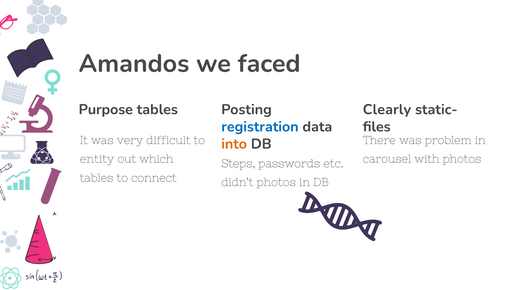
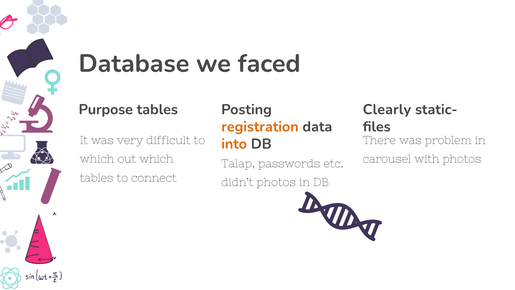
Amandos: Amandos -> Database (134, 63)
registration colour: blue -> orange (260, 127)
entity: entity -> which (97, 159)
Steps: Steps -> Talap (238, 163)
